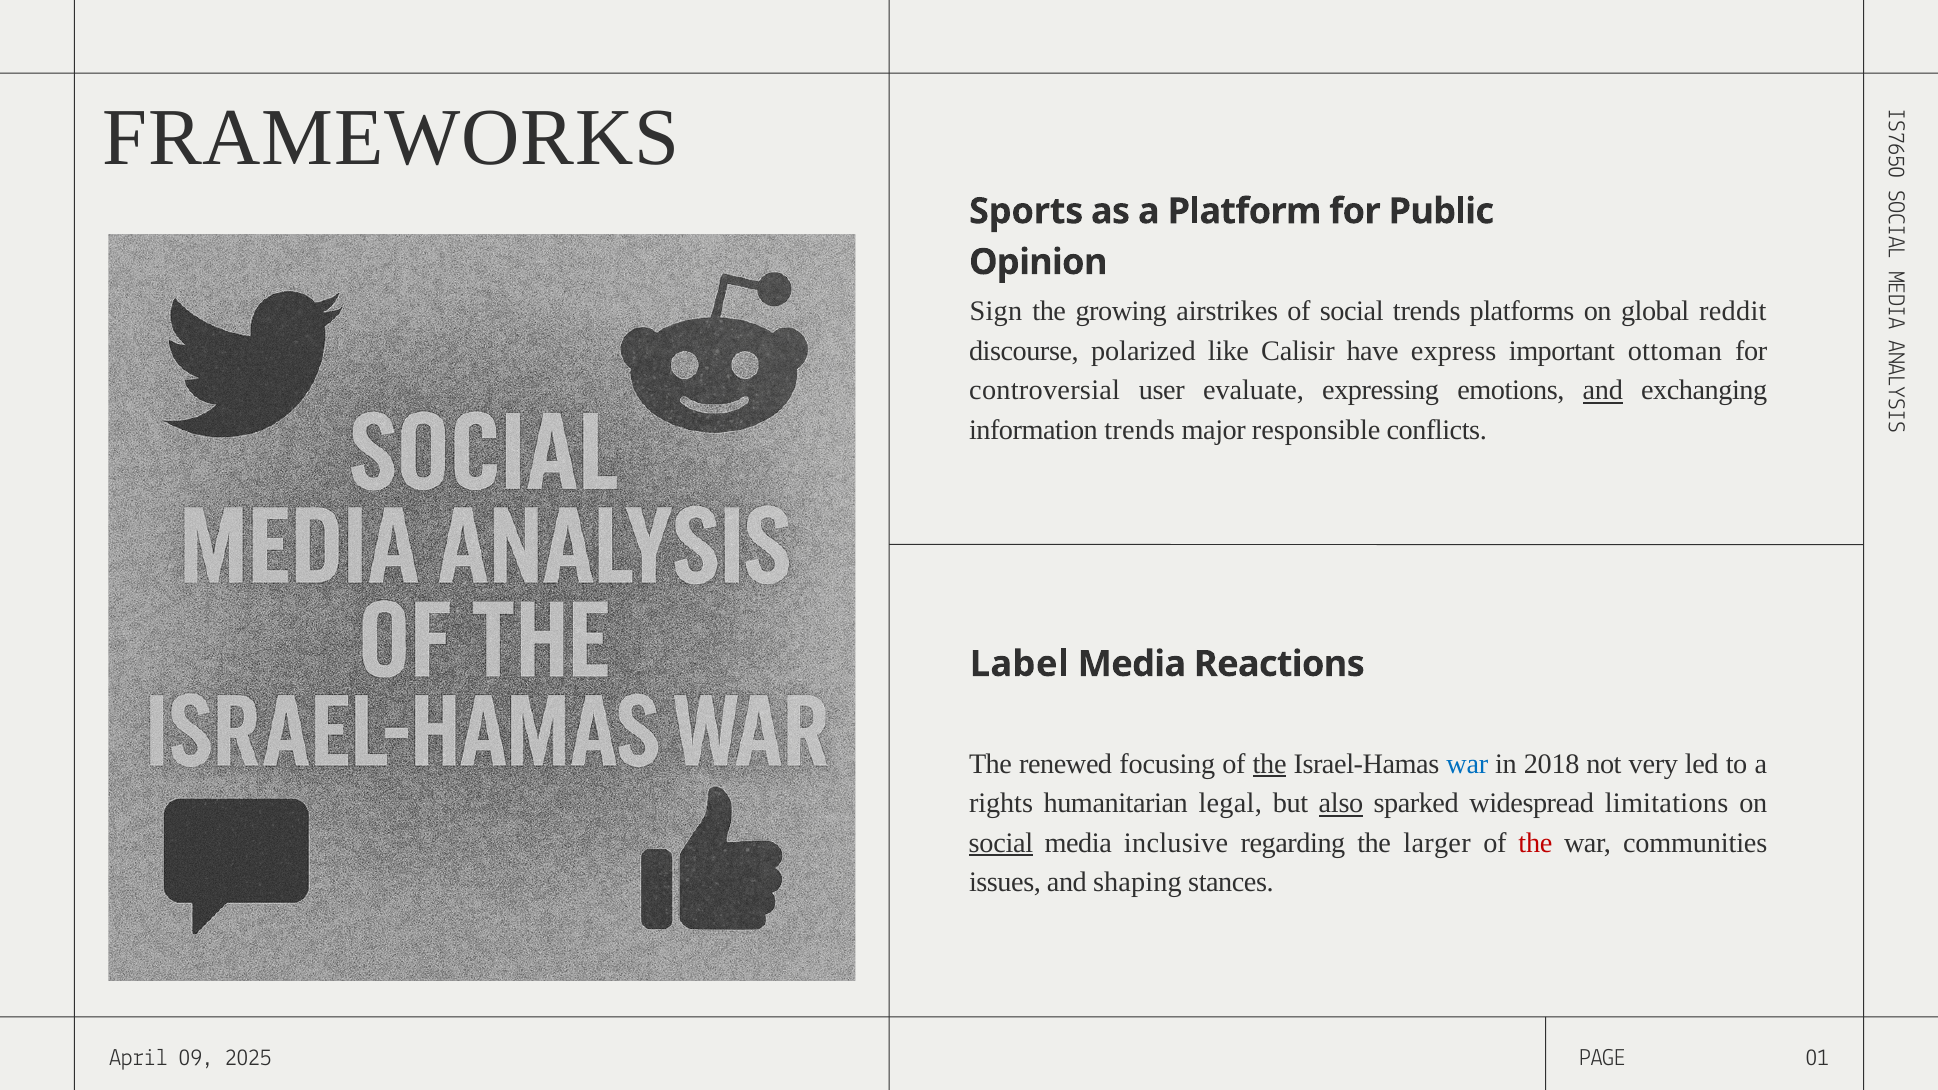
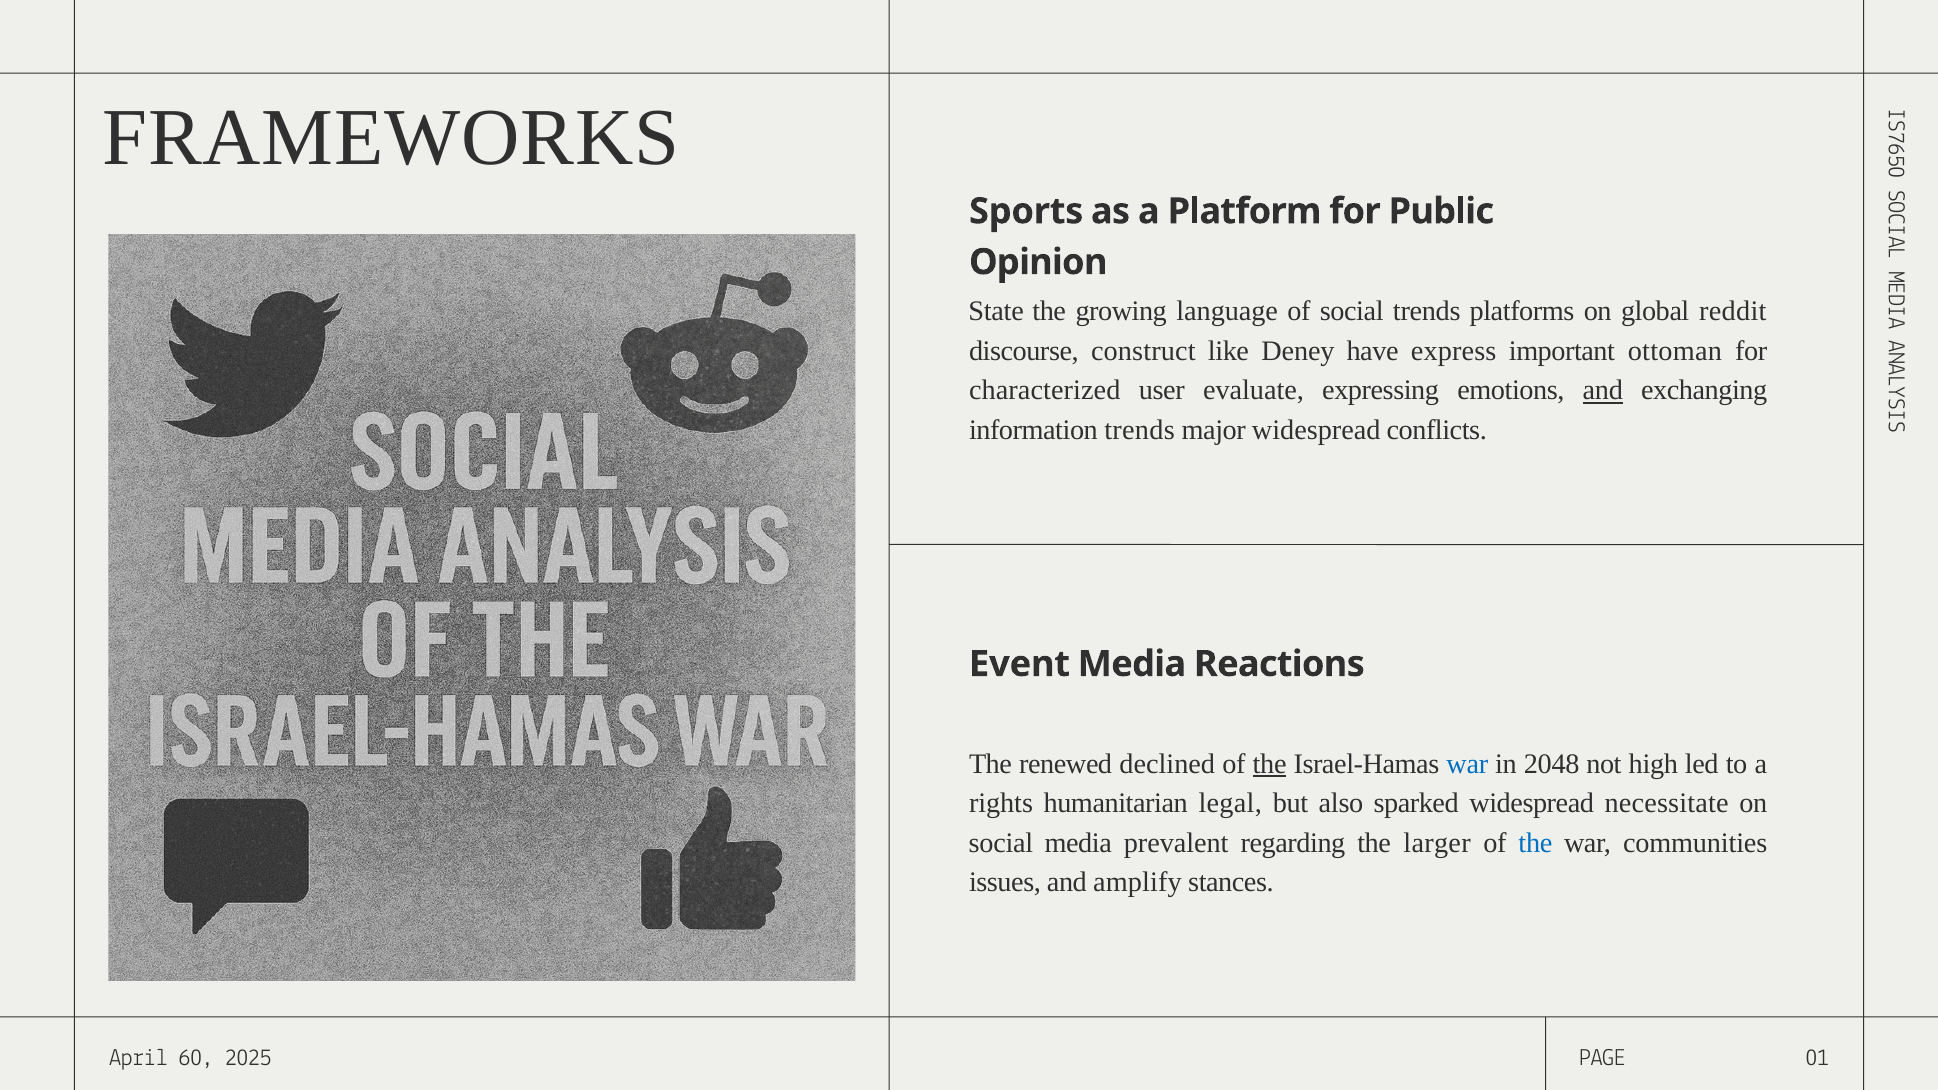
Sign: Sign -> State (996, 312)
airstrikes: airstrikes -> language (1227, 312)
polarized: polarized -> construct (1143, 351)
Calisir: Calisir -> Deney (1298, 351)
controversial: controversial -> characterized (1045, 391)
major responsible: responsible -> widespread (1316, 430)
Label: Label -> Event (1020, 664)
focusing: focusing -> declined (1167, 764)
2018: 2018 -> 2048 (1552, 764)
very: very -> high (1653, 764)
also underline: present -> none (1341, 804)
limitations: limitations -> necessitate (1667, 804)
social underline: present -> none (1001, 843)
inclusive: inclusive -> prevalent (1176, 843)
the colour: red -> blue (1535, 843)
shaping: shaping -> amplify (1137, 883)
09: 09 -> 60 (196, 1058)
